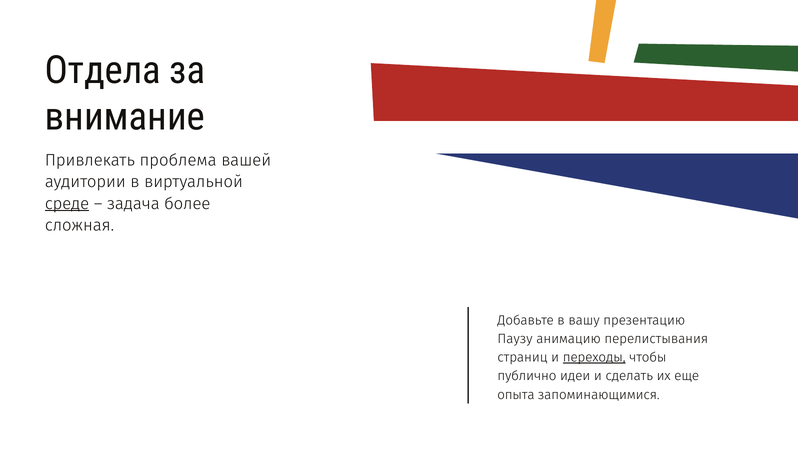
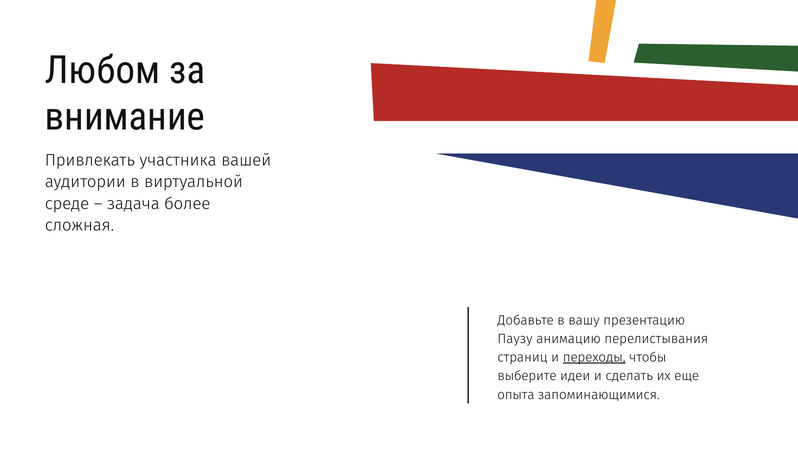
Отдела: Отдела -> Любом (103, 70)
проблема: проблема -> участника (178, 160)
среде underline: present -> none (67, 204)
публично: публично -> выберите (527, 376)
